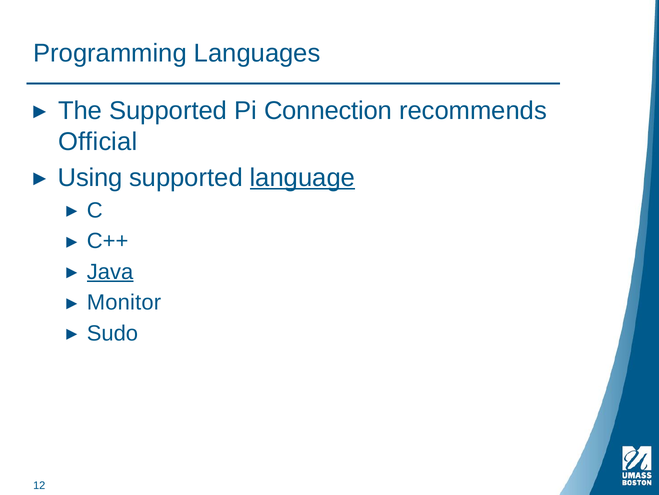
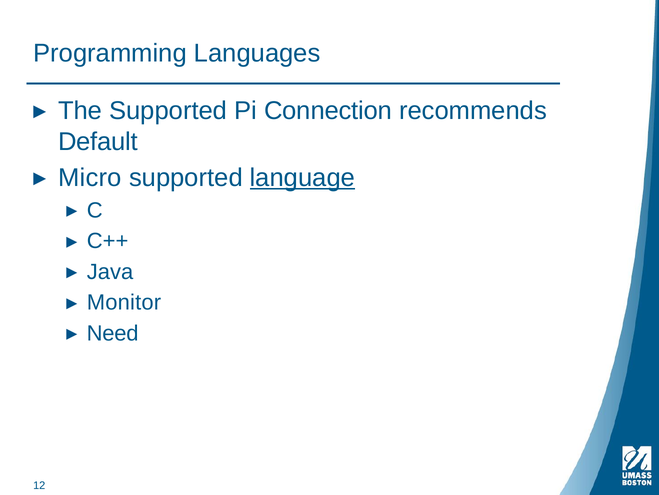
Official: Official -> Default (98, 141)
Using: Using -> Micro (90, 177)
Java underline: present -> none (110, 271)
Sudo: Sudo -> Need (113, 333)
